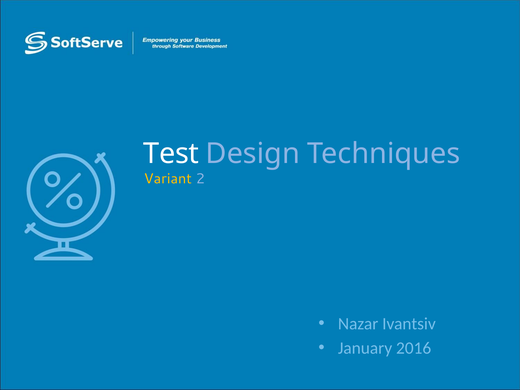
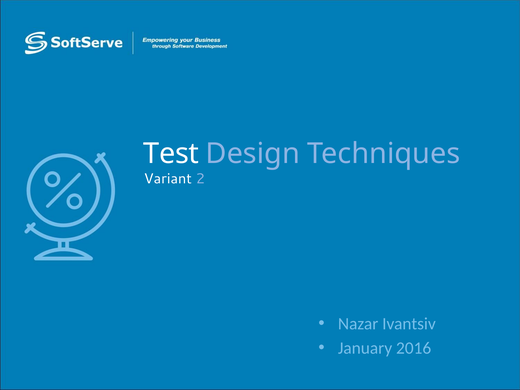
Variant colour: yellow -> white (168, 179)
